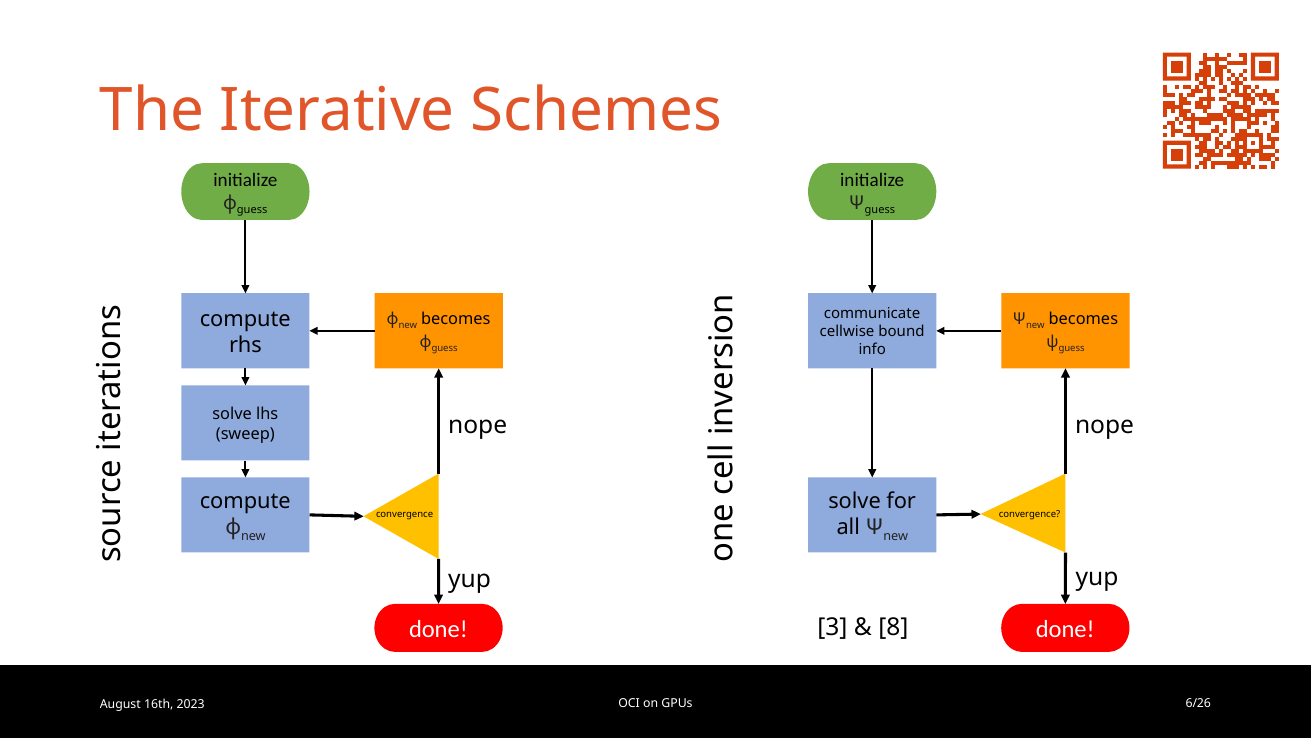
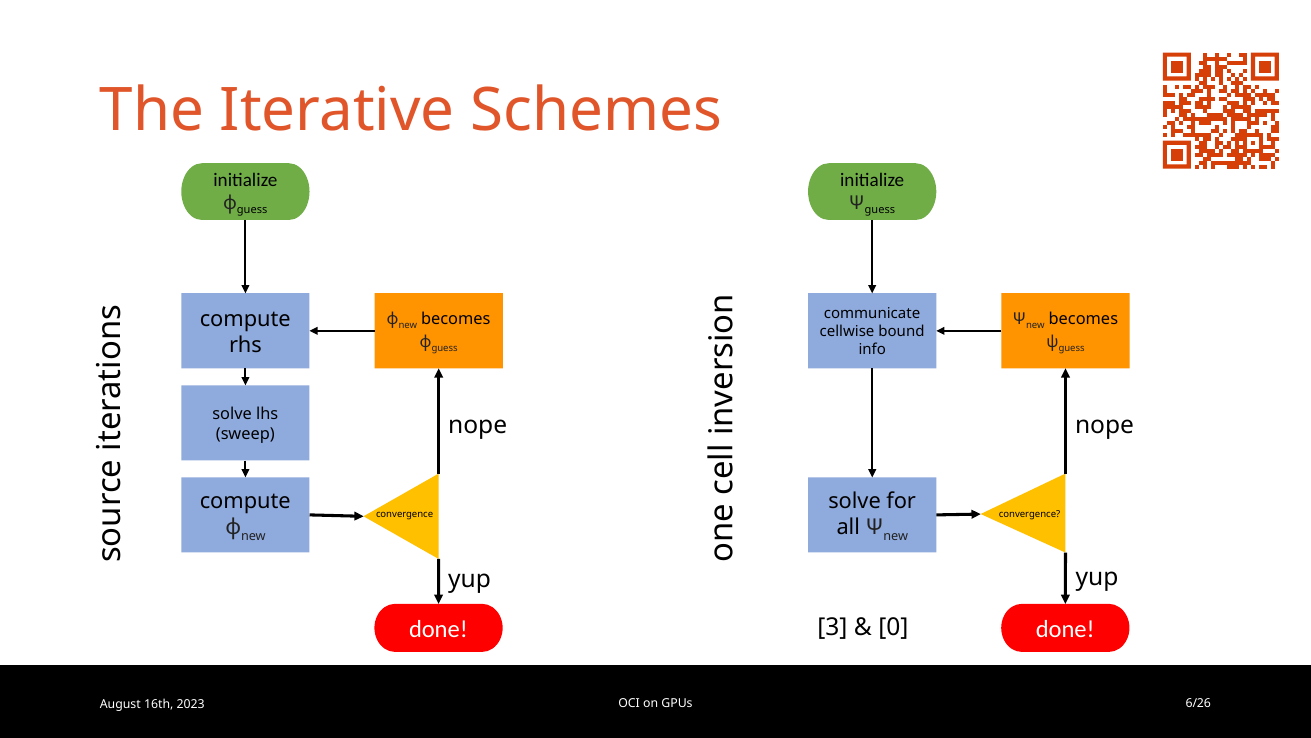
8: 8 -> 0 (893, 627)
